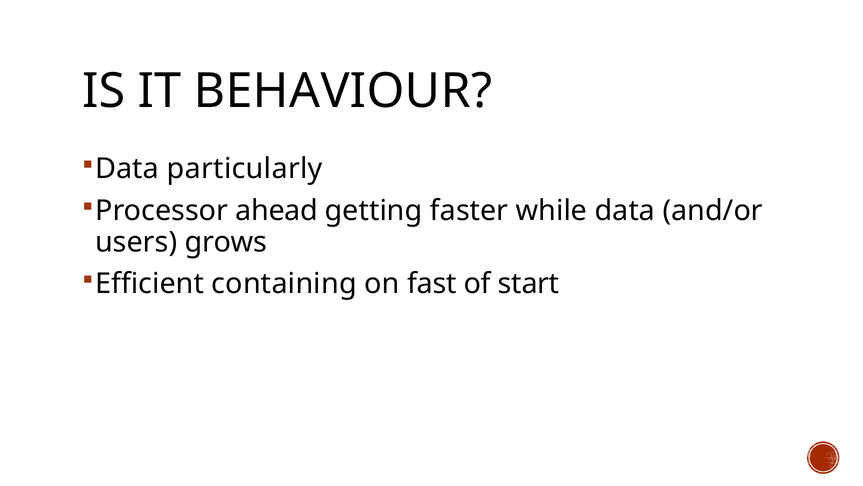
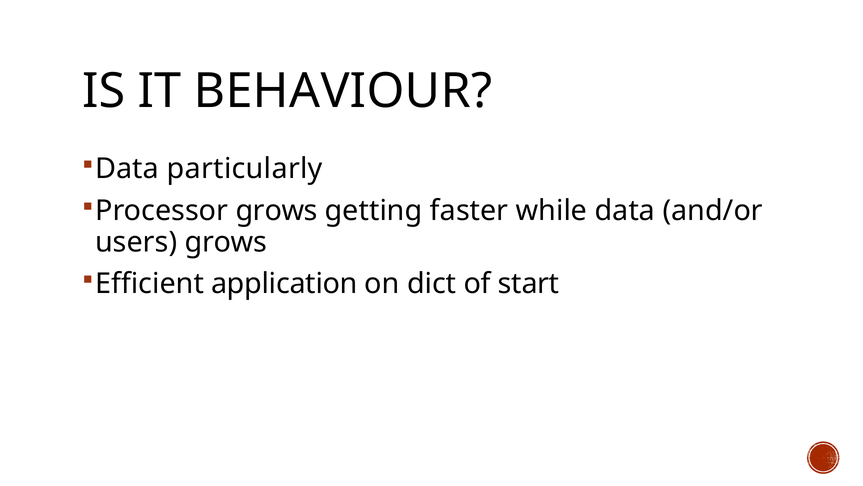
Processor ahead: ahead -> grows (277, 211)
containing: containing -> application (284, 284)
fast: fast -> dict (432, 284)
